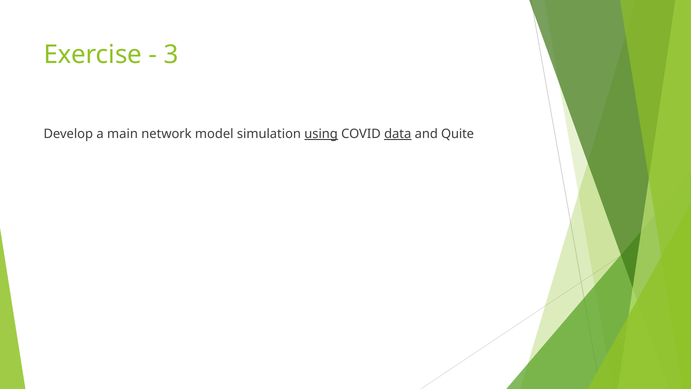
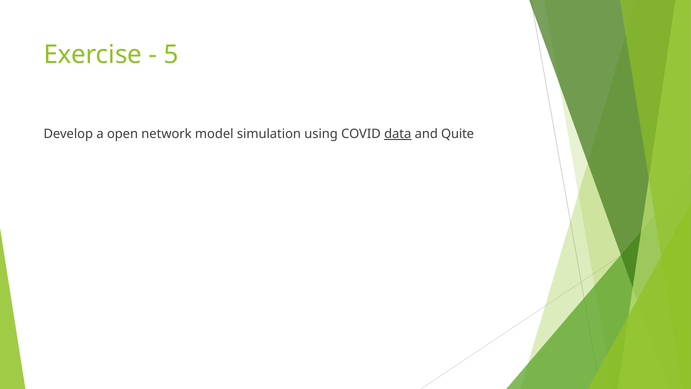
3: 3 -> 5 (171, 54)
main: main -> open (123, 134)
using underline: present -> none (321, 134)
